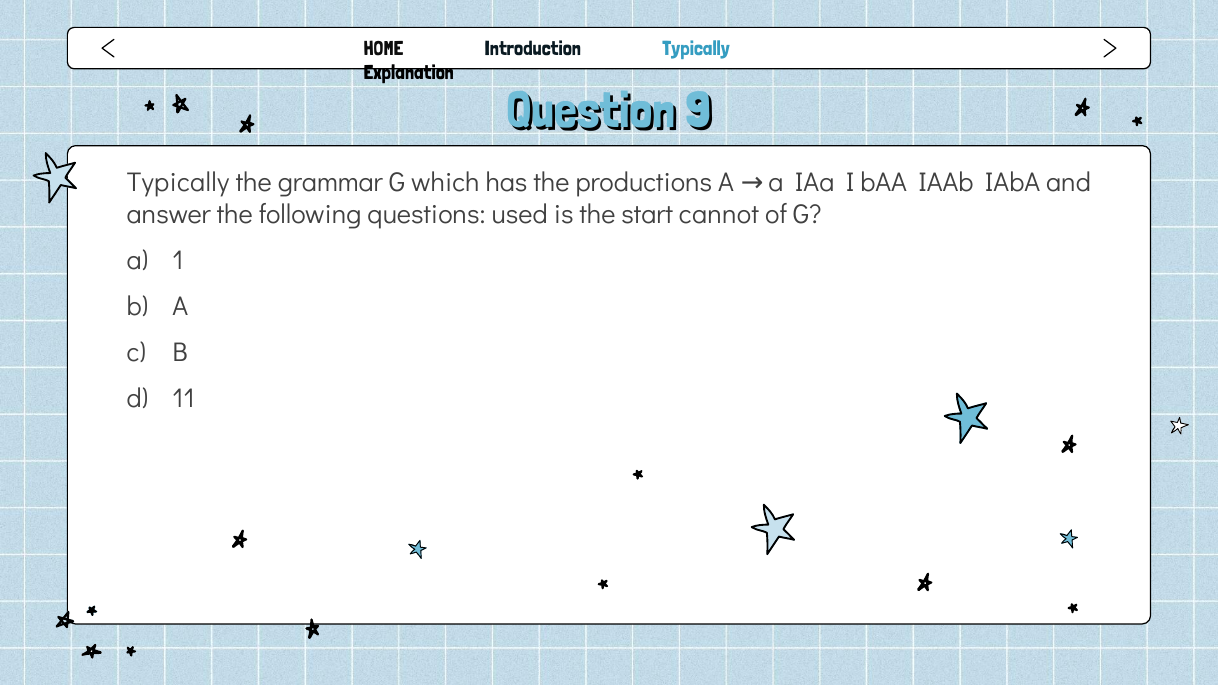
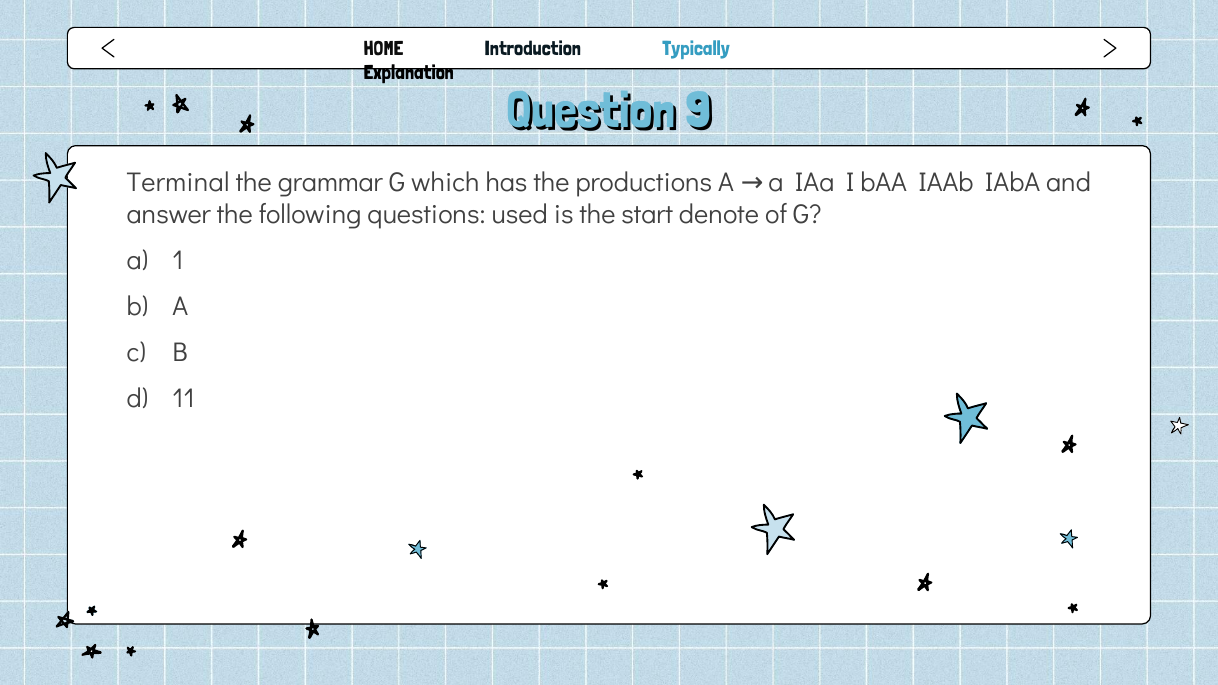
Typically: Typically -> Terminal (178, 183)
cannot: cannot -> denote (719, 215)
